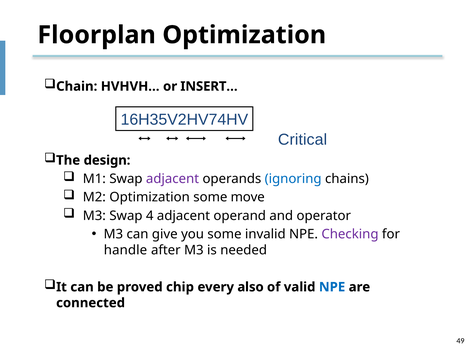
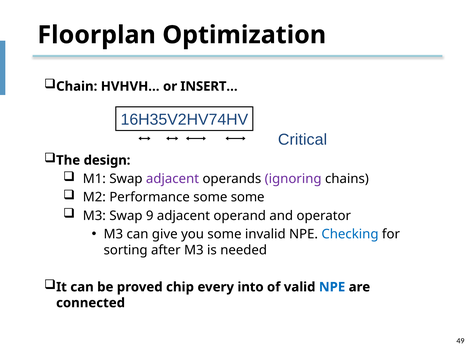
ignoring colour: blue -> purple (293, 179)
M2 Optimization: Optimization -> Performance (150, 197)
some move: move -> some (248, 197)
4: 4 -> 9 (150, 216)
Checking colour: purple -> blue (350, 234)
handle: handle -> sorting (126, 250)
also: also -> into (251, 287)
